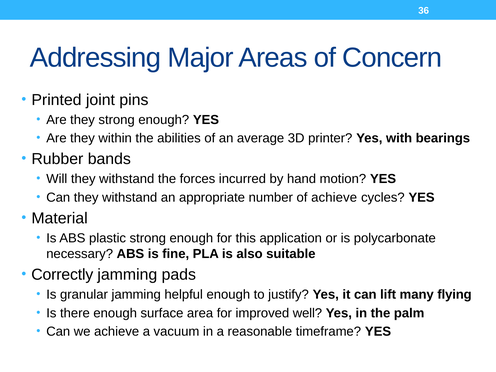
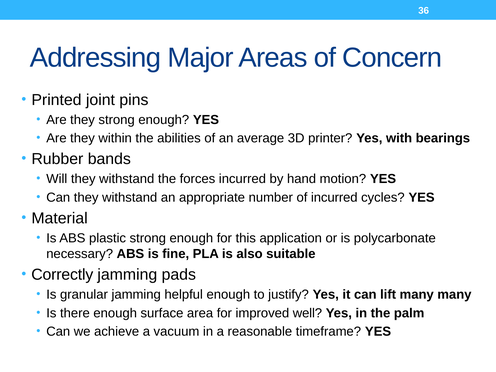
of achieve: achieve -> incurred (334, 197)
many flying: flying -> many (454, 295)
